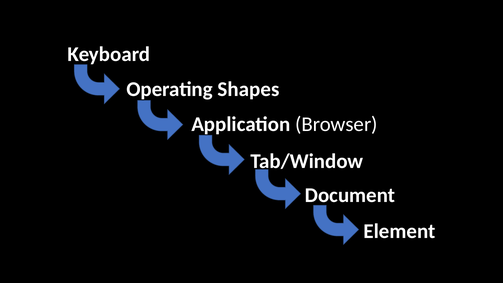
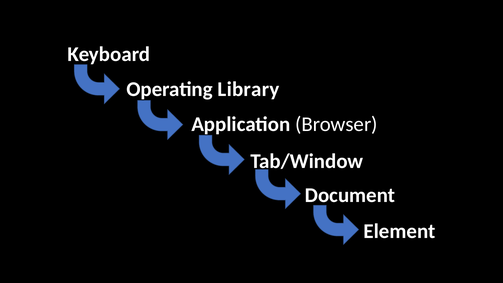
Shapes: Shapes -> Library (248, 89)
